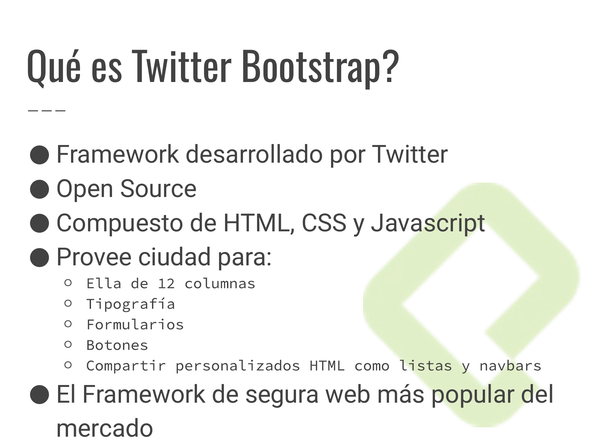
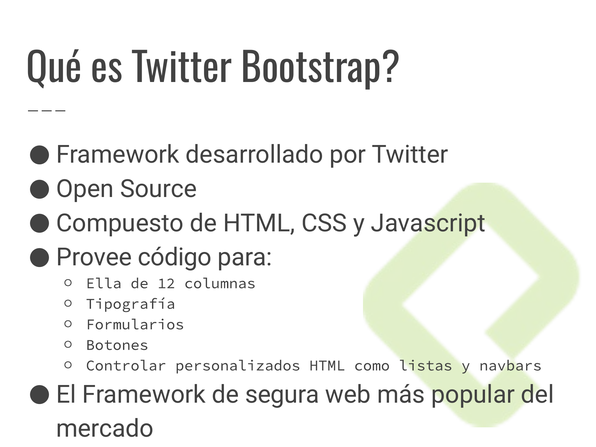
ciudad: ciudad -> código (175, 257)
Compartir: Compartir -> Controlar (126, 366)
